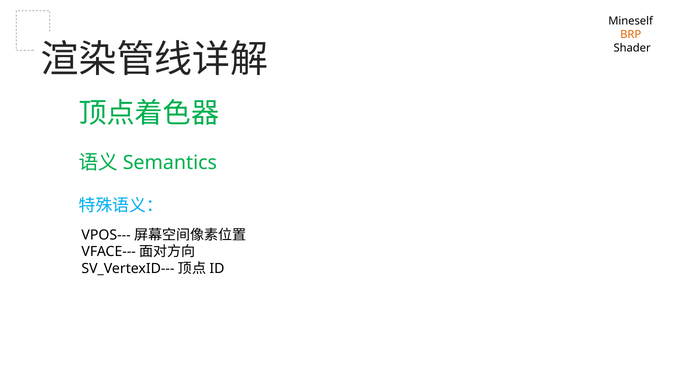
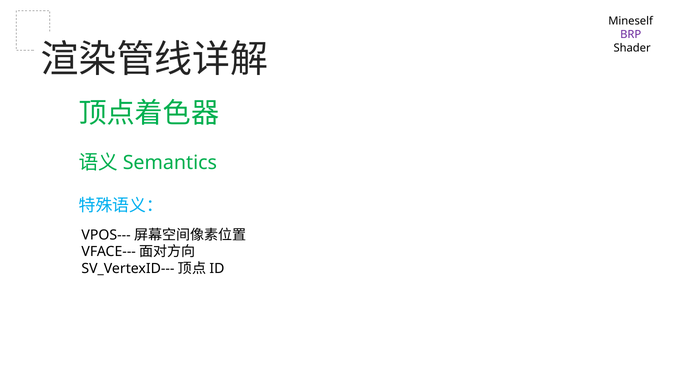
BRP colour: orange -> purple (631, 35)
